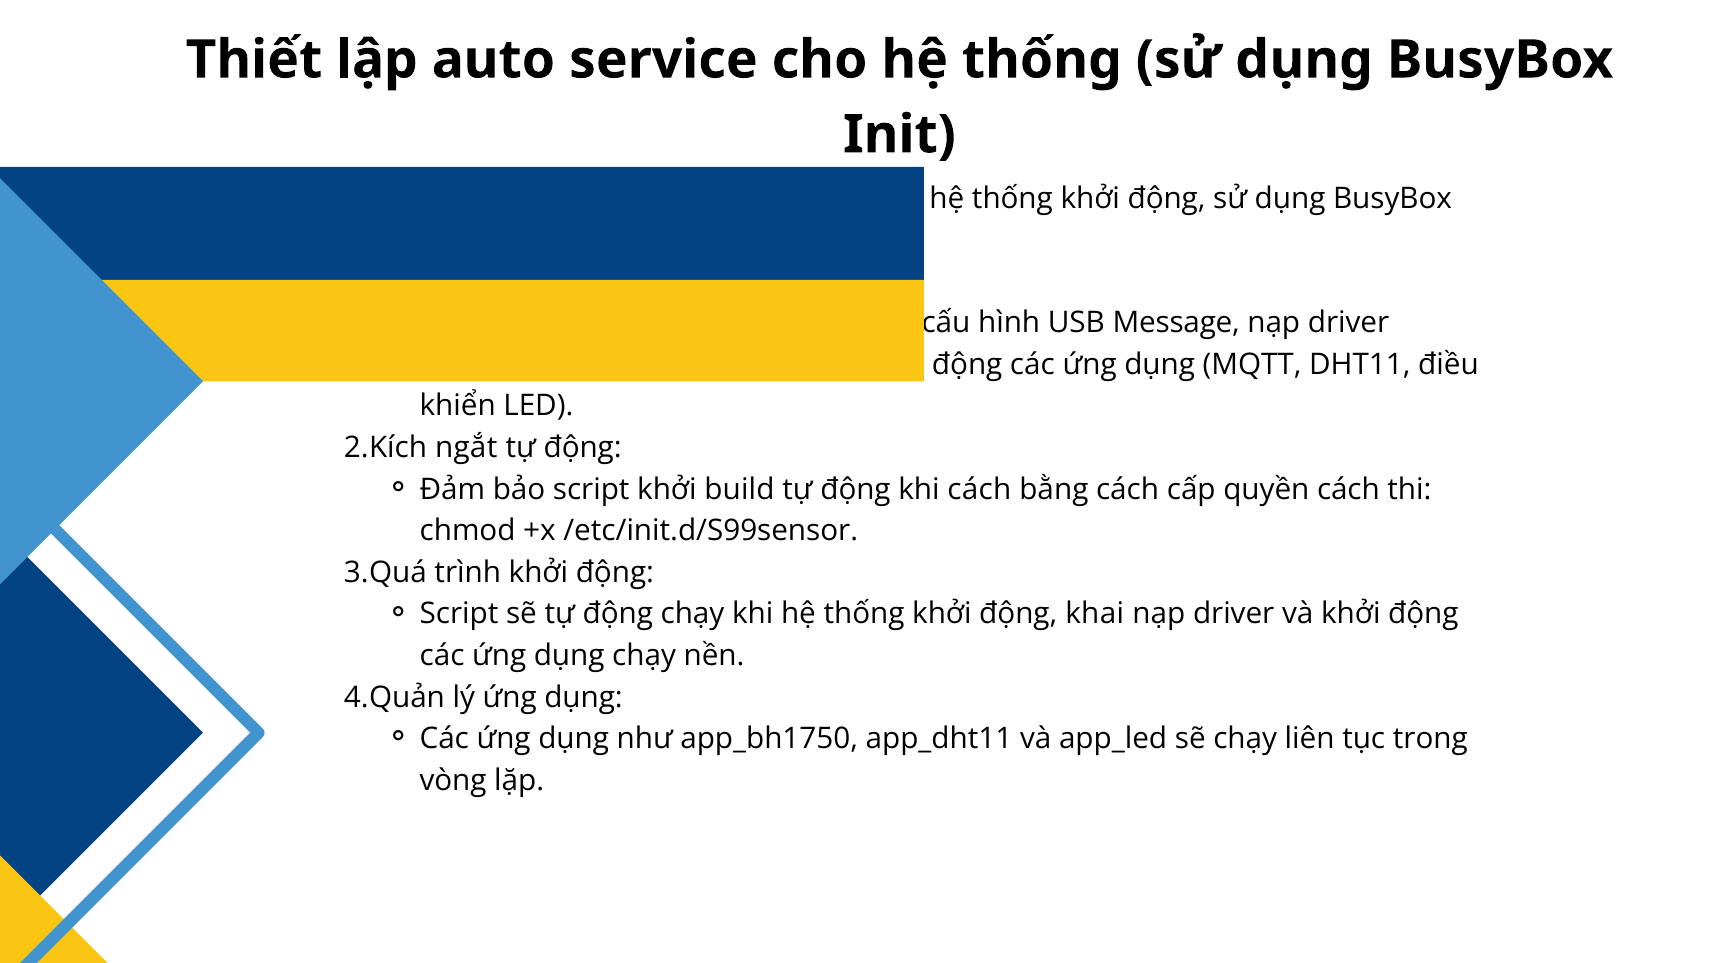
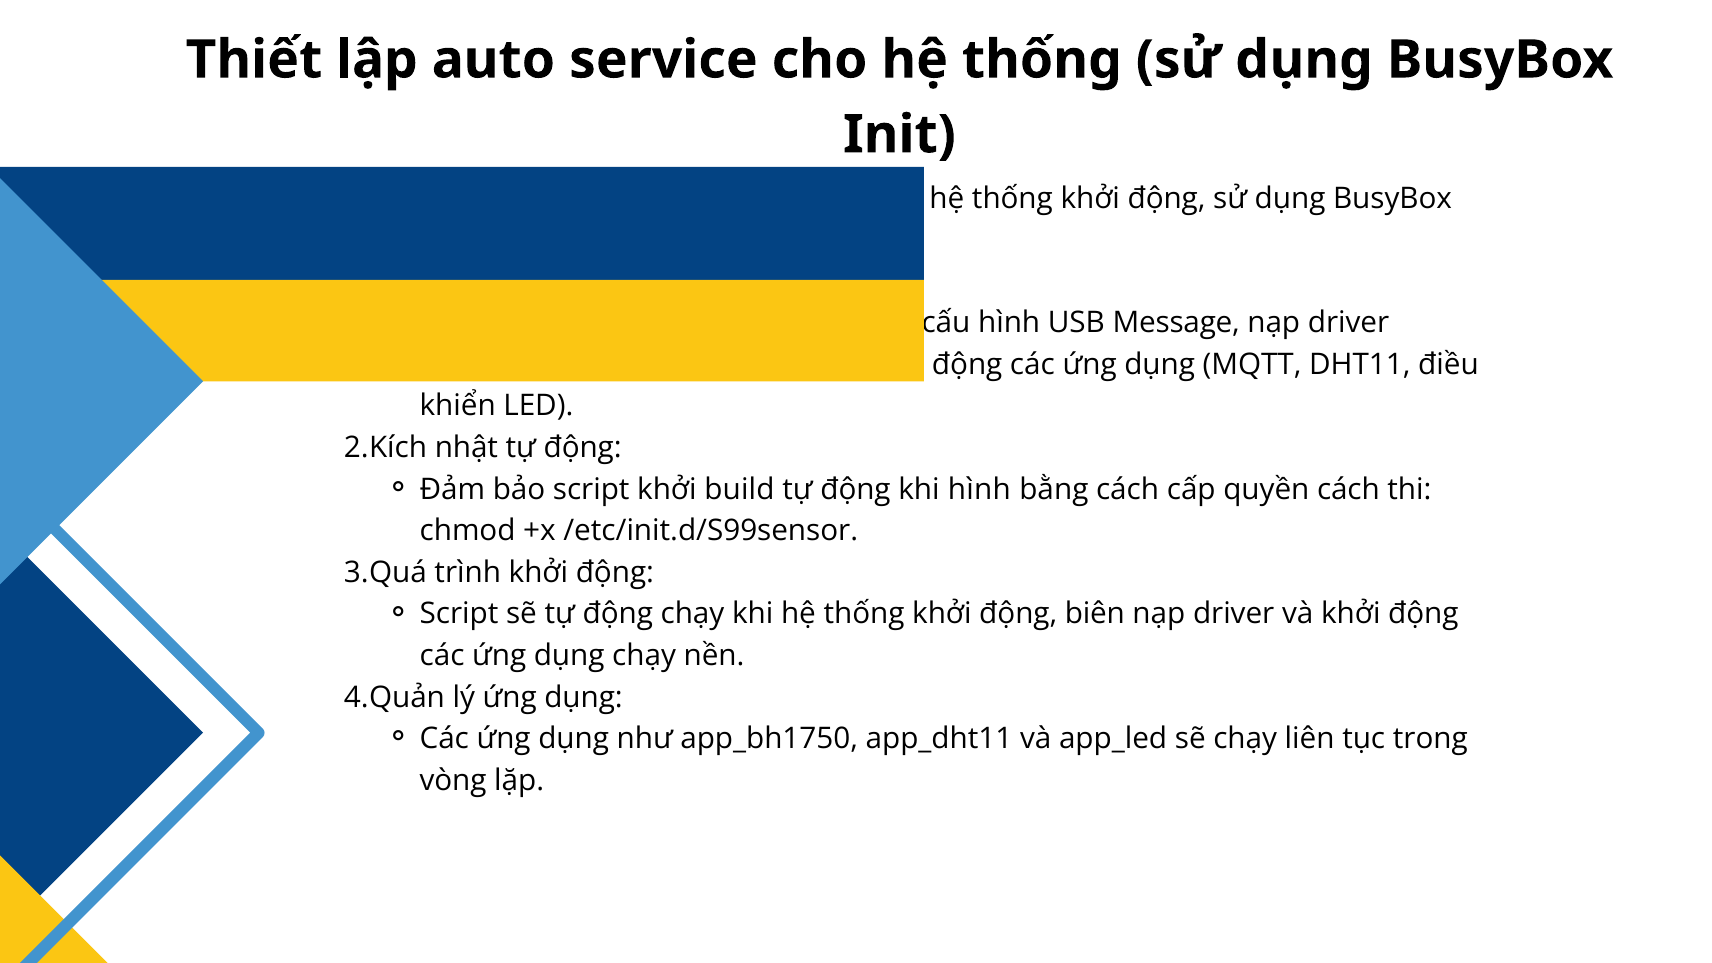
ngắt: ngắt -> nhật (466, 448)
khi cách: cách -> hình (979, 489)
khai: khai -> biên (1095, 614)
